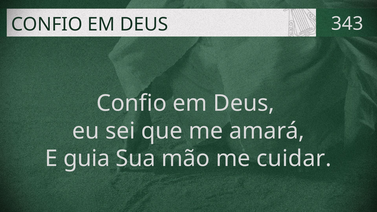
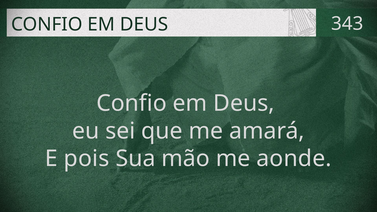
guia: guia -> pois (87, 159)
cuidar: cuidar -> aonde (294, 159)
